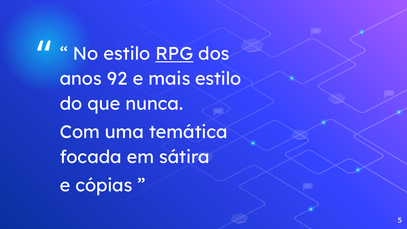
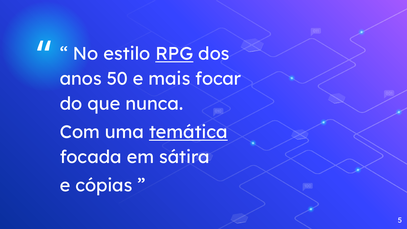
92: 92 -> 50 (117, 79)
mais estilo: estilo -> focar (218, 79)
temática underline: none -> present (188, 132)
